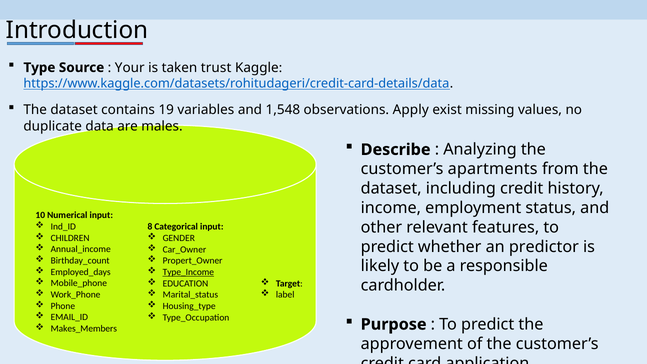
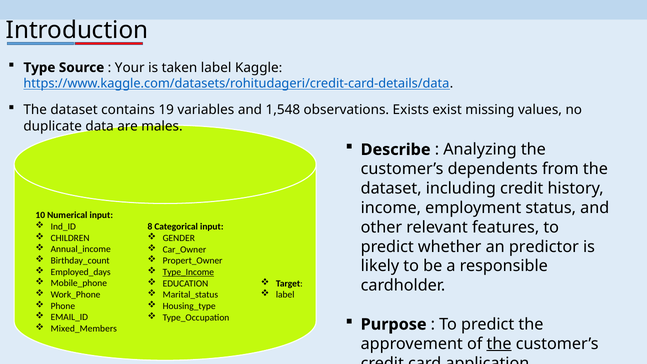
taken trust: trust -> label (216, 68)
Apply: Apply -> Exists (411, 110)
apartments: apartments -> dependents (493, 169)
Makes_Members: Makes_Members -> Mixed_Members (84, 329)
the underline: none -> present (499, 344)
